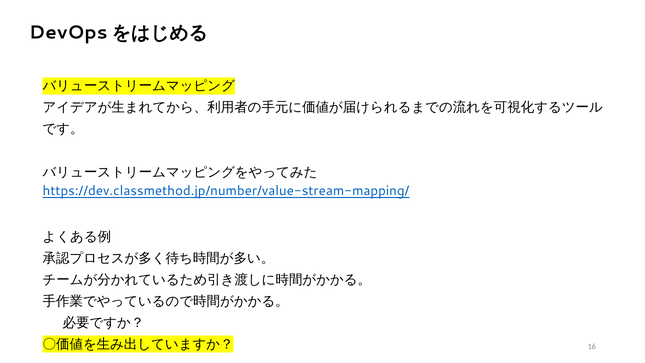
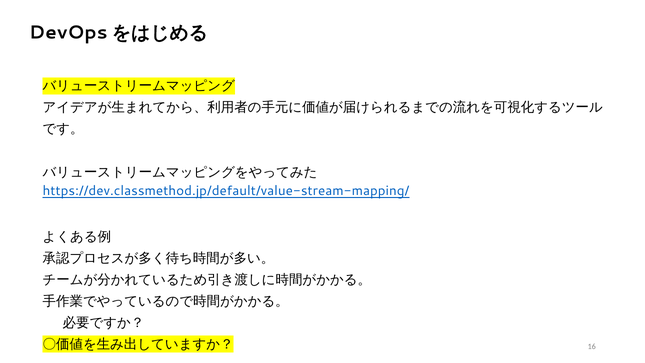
https://dev.classmethod.jp/number/value-stream-mapping/: https://dev.classmethod.jp/number/value-stream-mapping/ -> https://dev.classmethod.jp/default/value-stream-mapping/ (226, 191)
